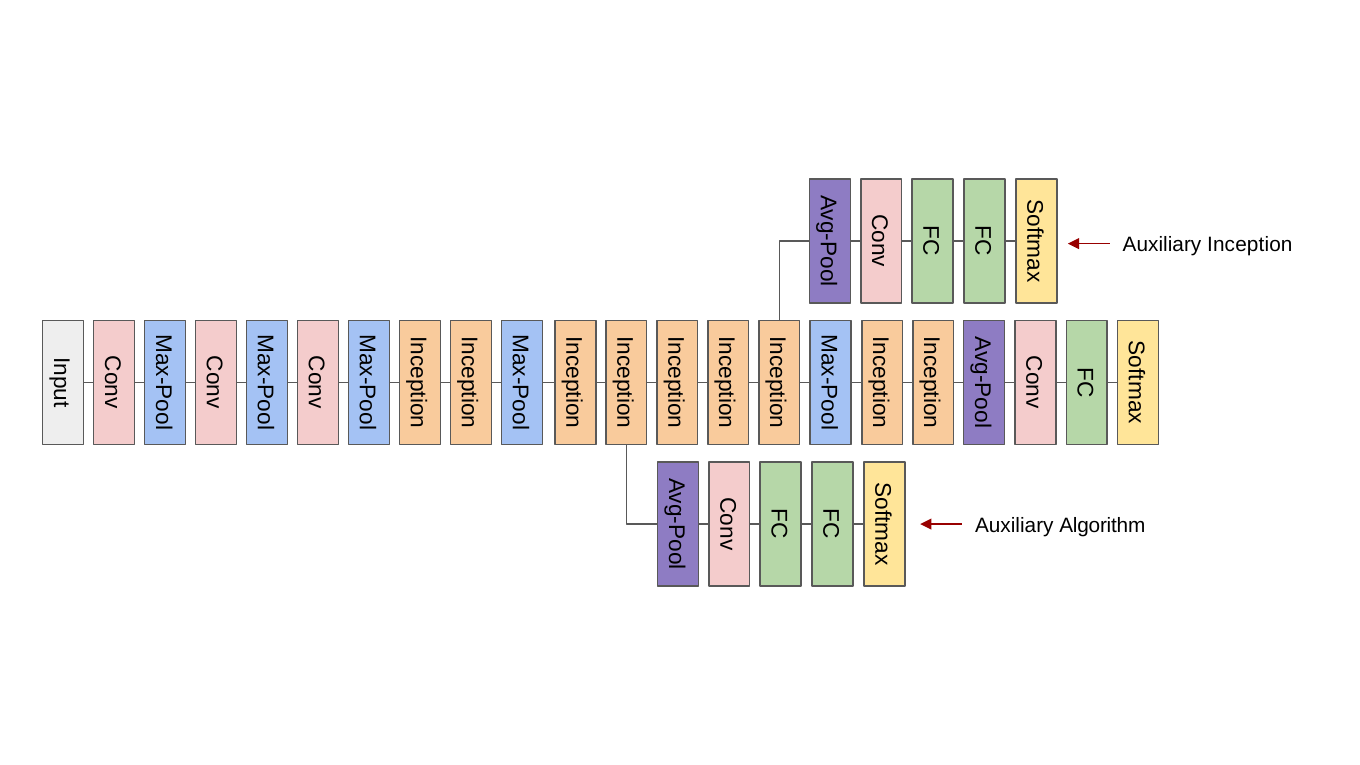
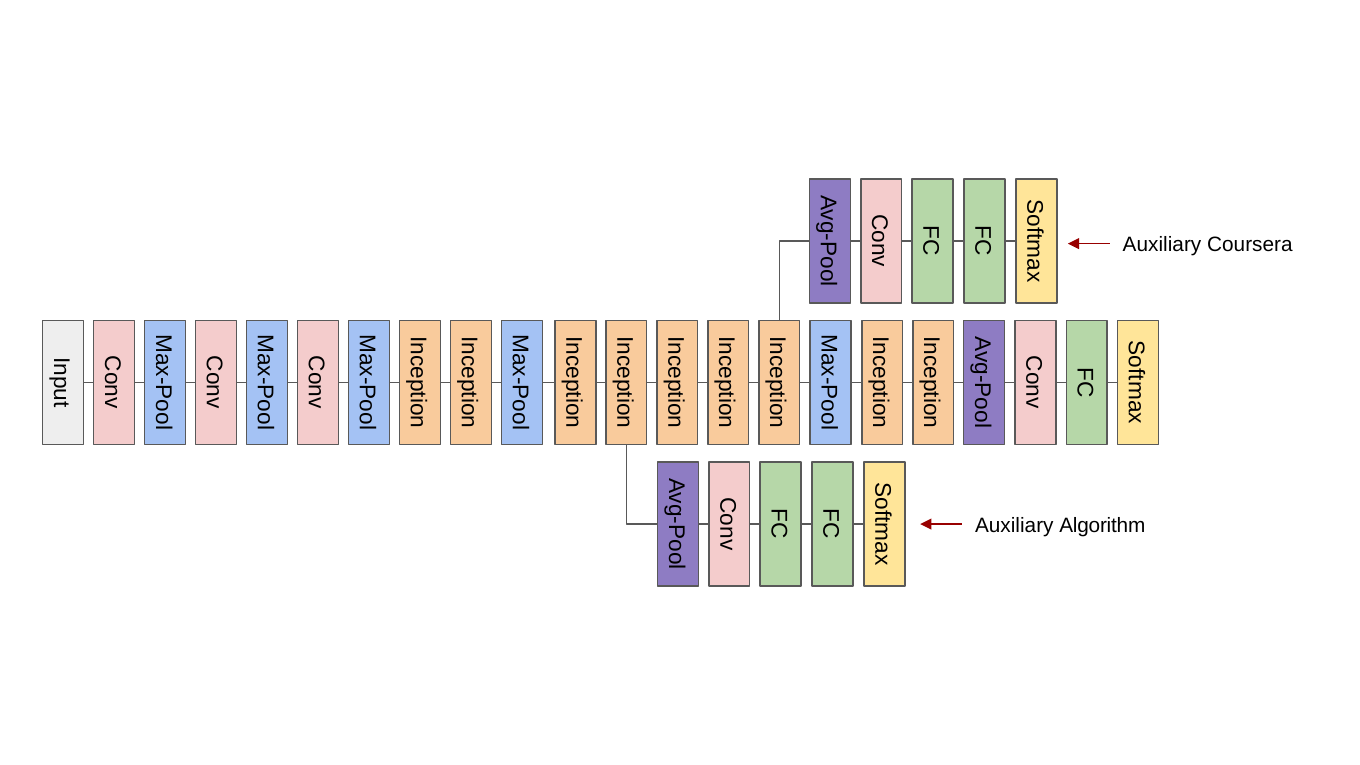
Inception: Inception -> Coursera (1250, 245)
